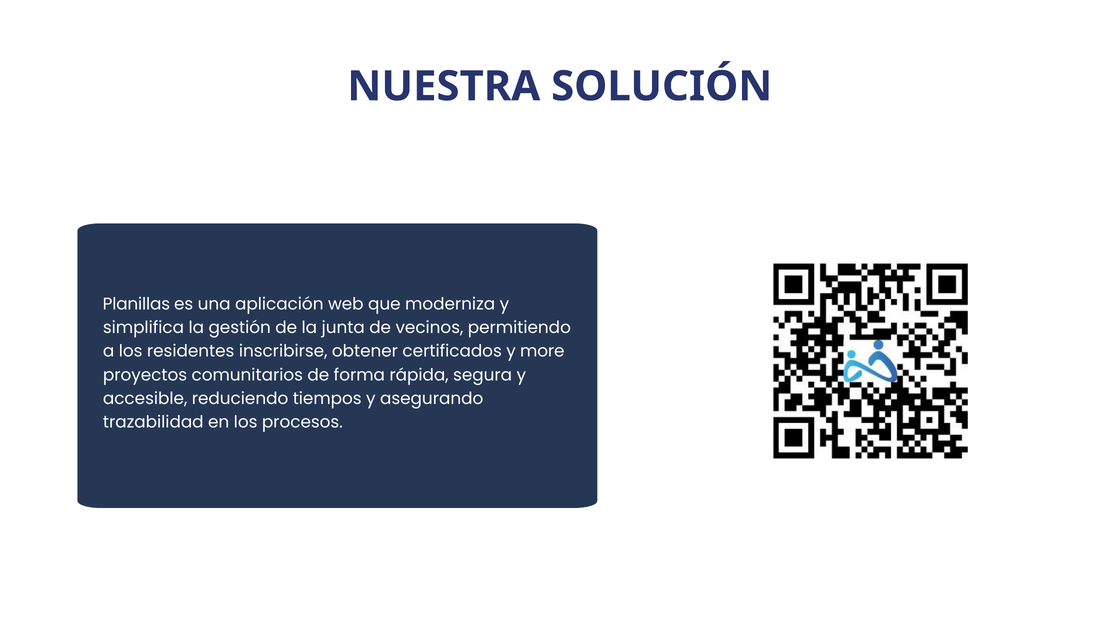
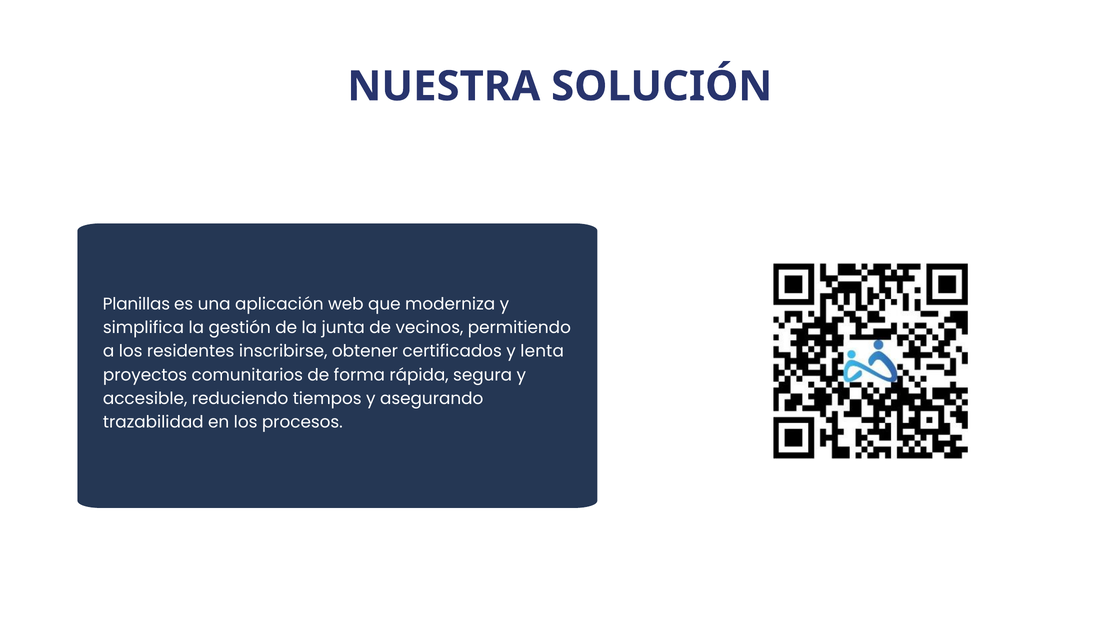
more: more -> lenta (542, 351)
